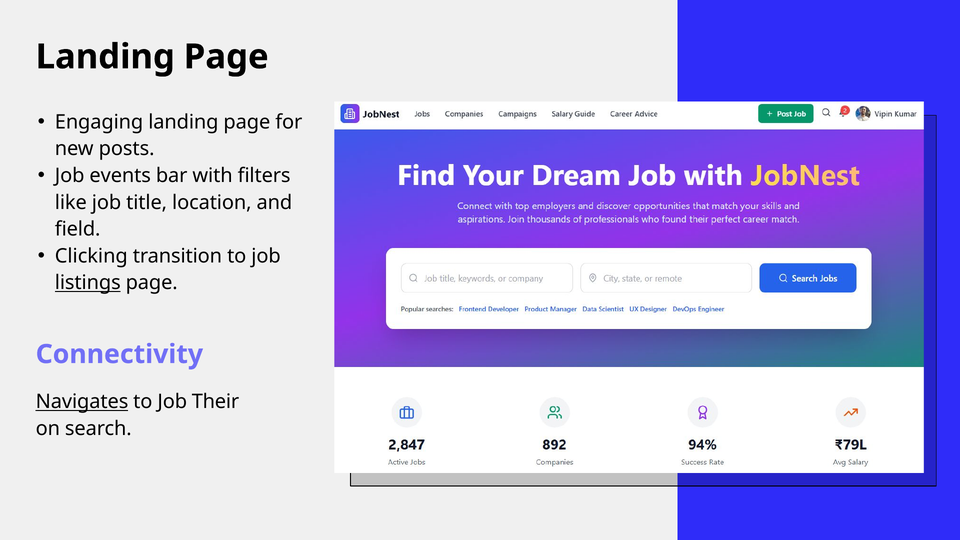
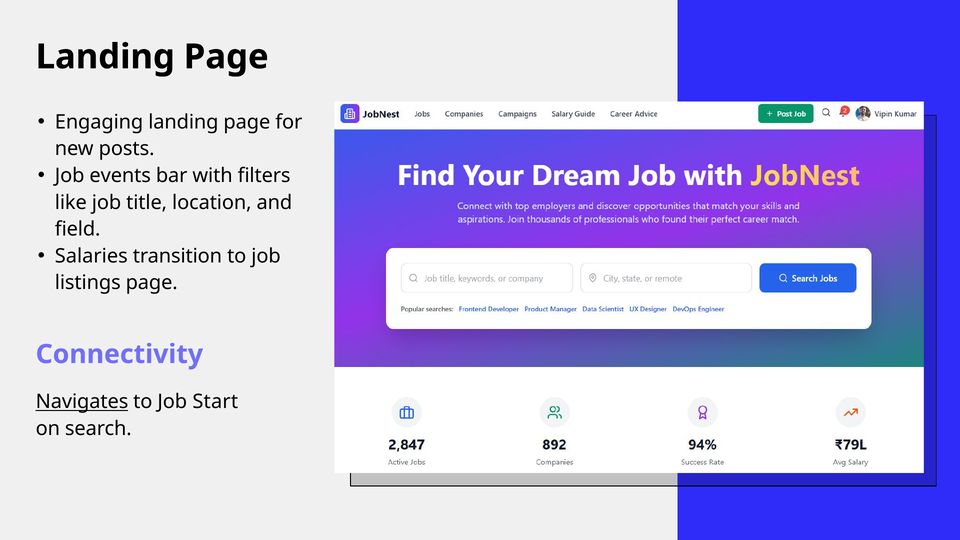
Clicking: Clicking -> Salaries (91, 256)
listings underline: present -> none (88, 283)
Their: Their -> Start (215, 402)
